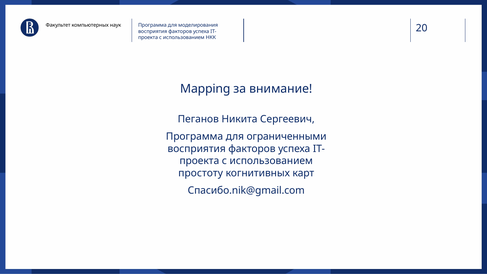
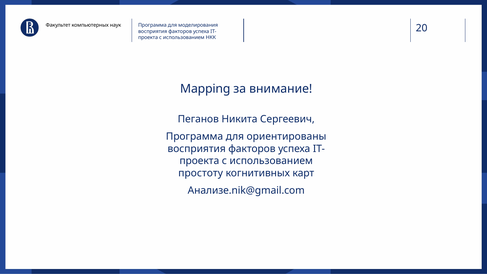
ограниченными: ограниченными -> ориентированы (286, 136)
Спасибо.nik@gmail.com: Спасибо.nik@gmail.com -> Анализе.nik@gmail.com (246, 190)
